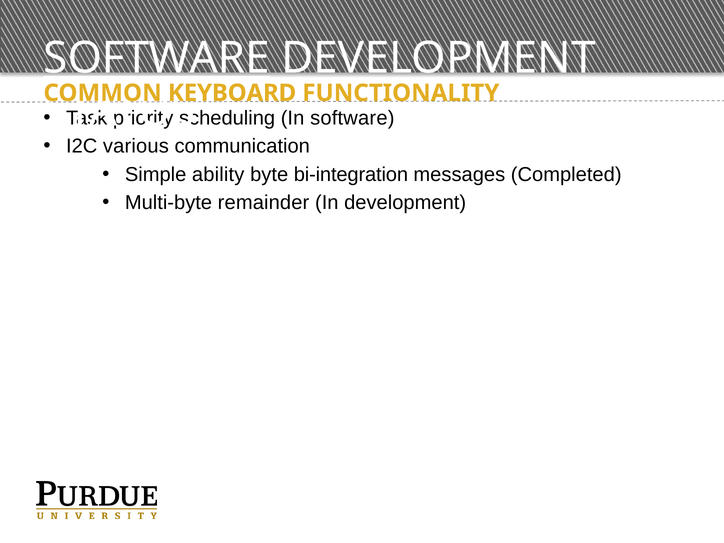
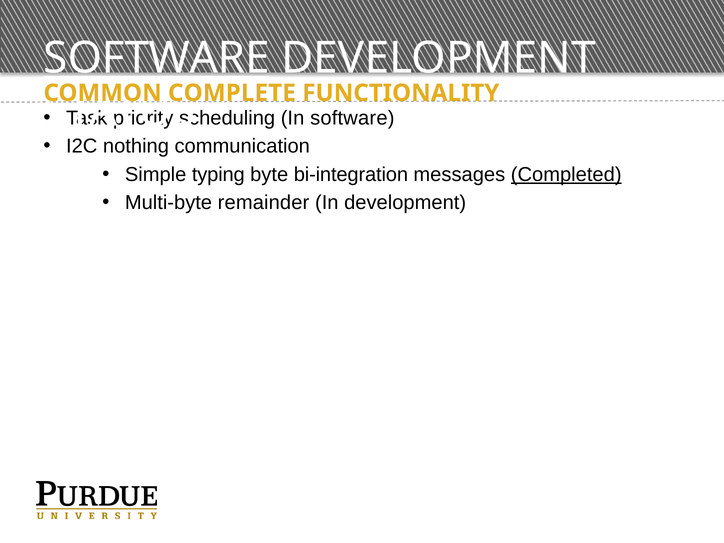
KEYBOARD: KEYBOARD -> COMPLETE (232, 93)
various: various -> nothing (136, 146)
ability: ability -> typing (218, 175)
Completed underline: none -> present (566, 175)
